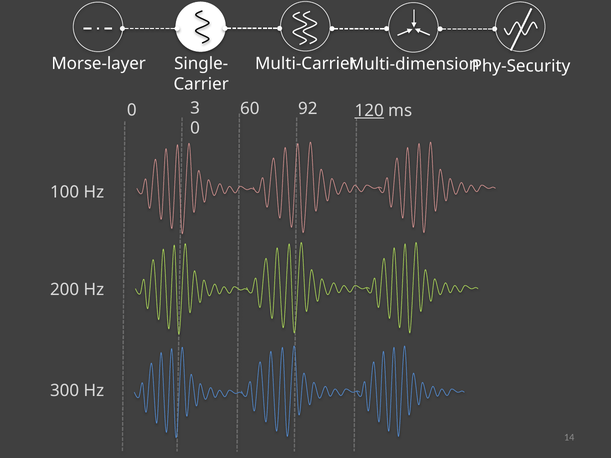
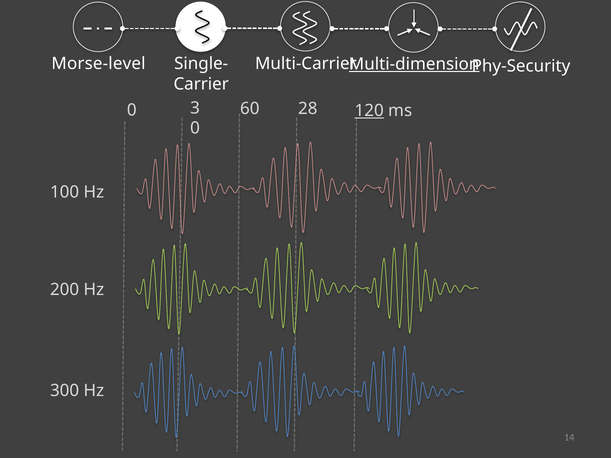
Morse-layer: Morse-layer -> Morse-level (99, 64)
Multi-dimension underline: none -> present (414, 64)
92: 92 -> 28 (308, 109)
